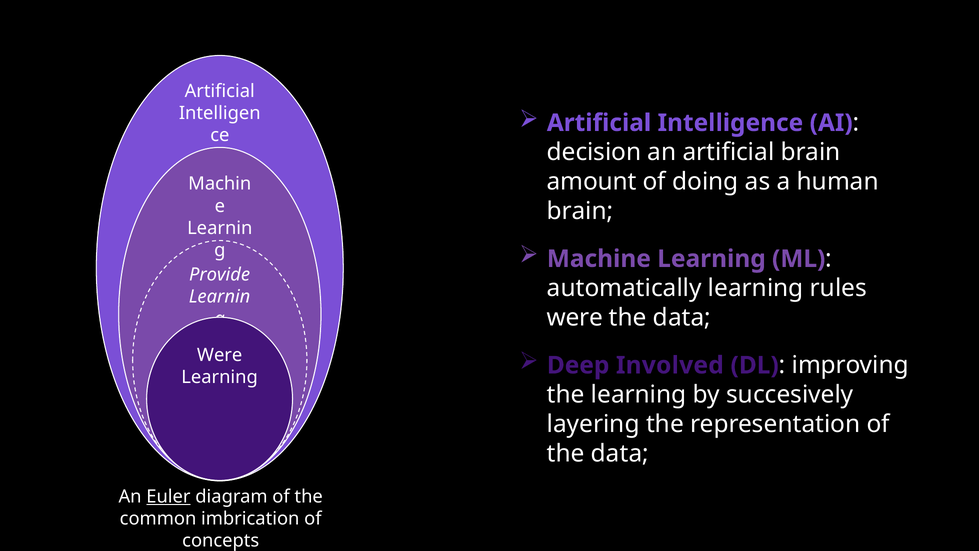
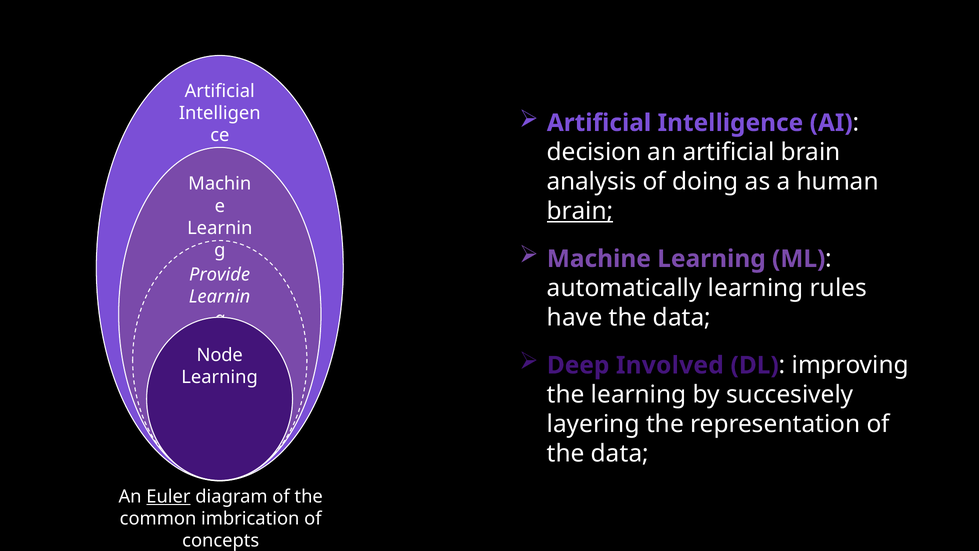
amount: amount -> analysis (592, 182)
brain underline: none -> present (580, 211)
were: were -> have (575, 317)
Were: Were -> Node (220, 355)
